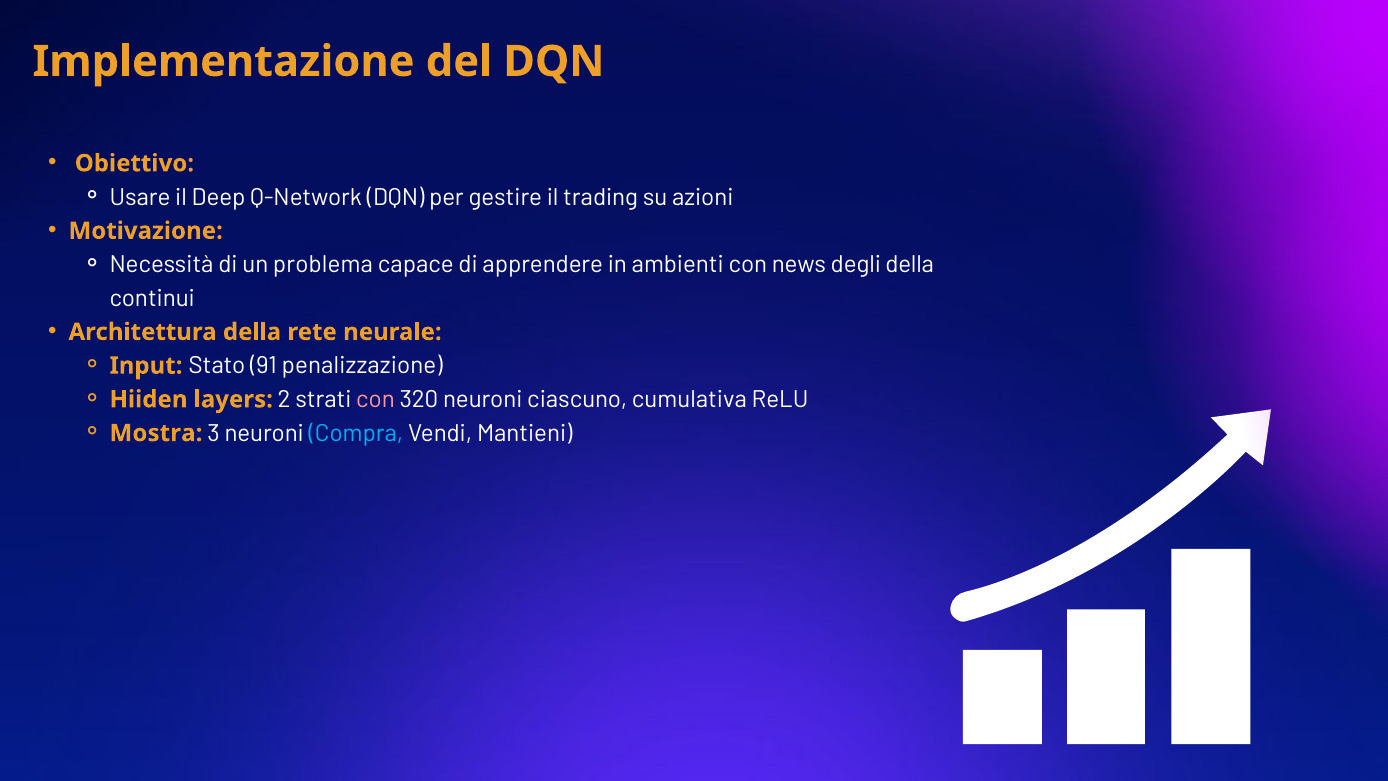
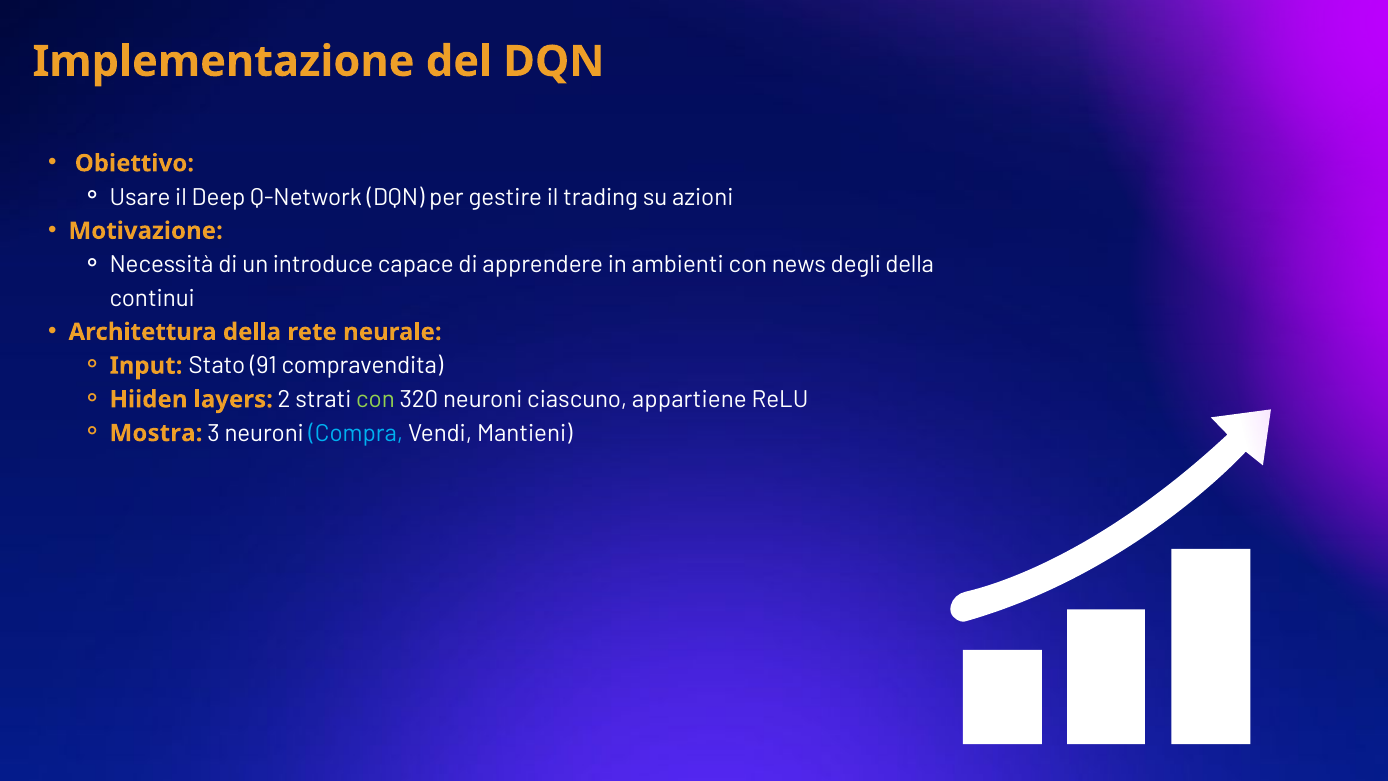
problema: problema -> introduce (323, 264)
penalizzazione: penalizzazione -> compravendita (362, 366)
con colour: pink -> light green (375, 399)
cumulativa: cumulativa -> appartiene (689, 399)
